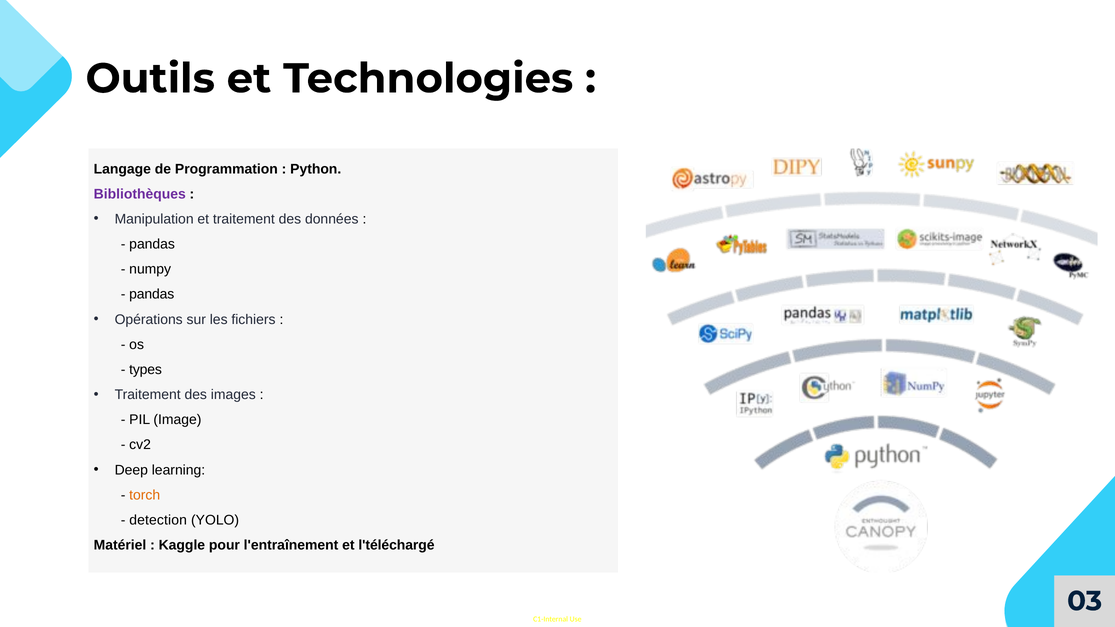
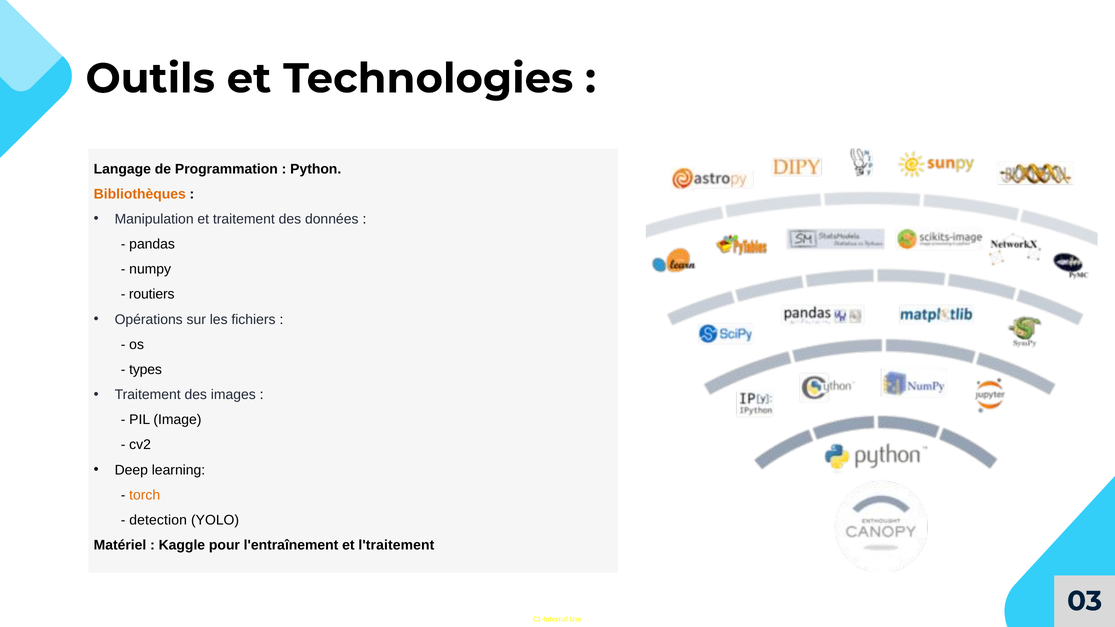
Bibliothèques colour: purple -> orange (140, 194)
pandas: pandas -> routiers (152, 294)
l'téléchargé: l'téléchargé -> l'traitement (396, 545)
